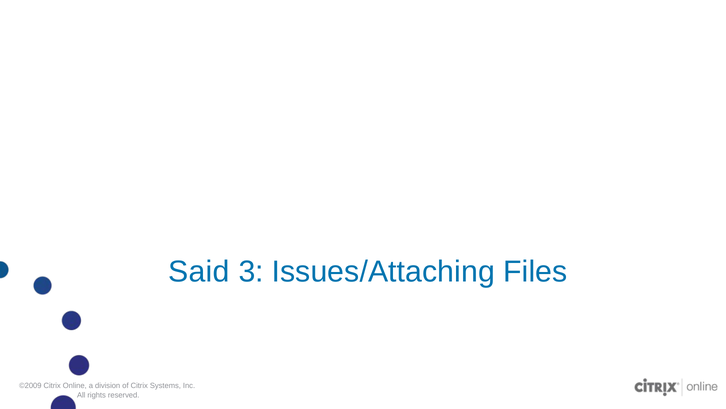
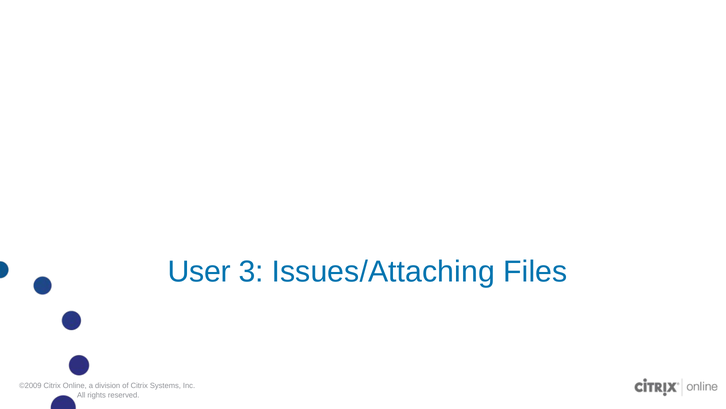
Said: Said -> User (199, 272)
